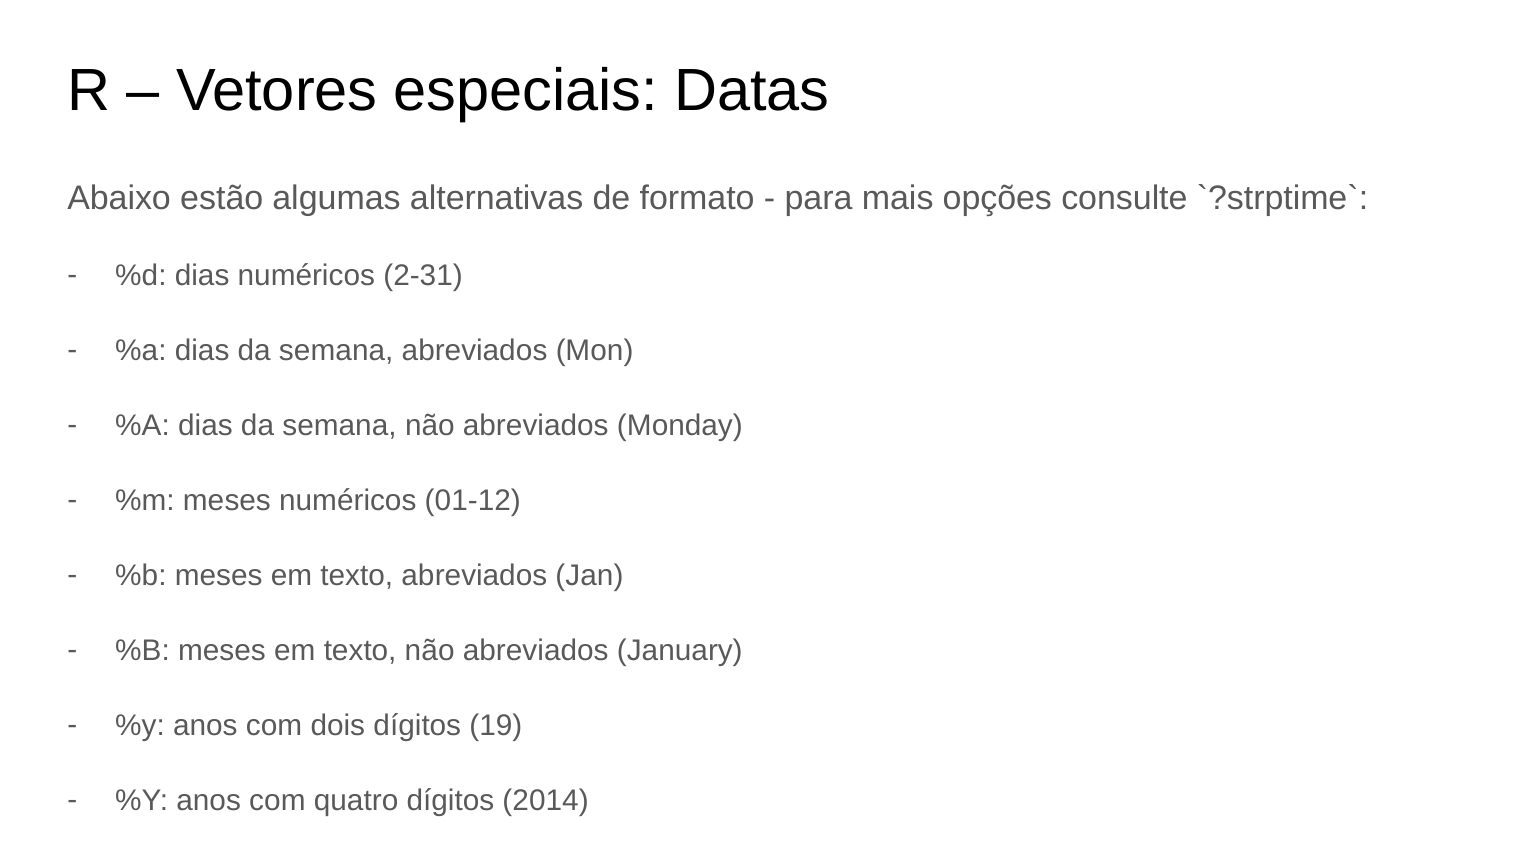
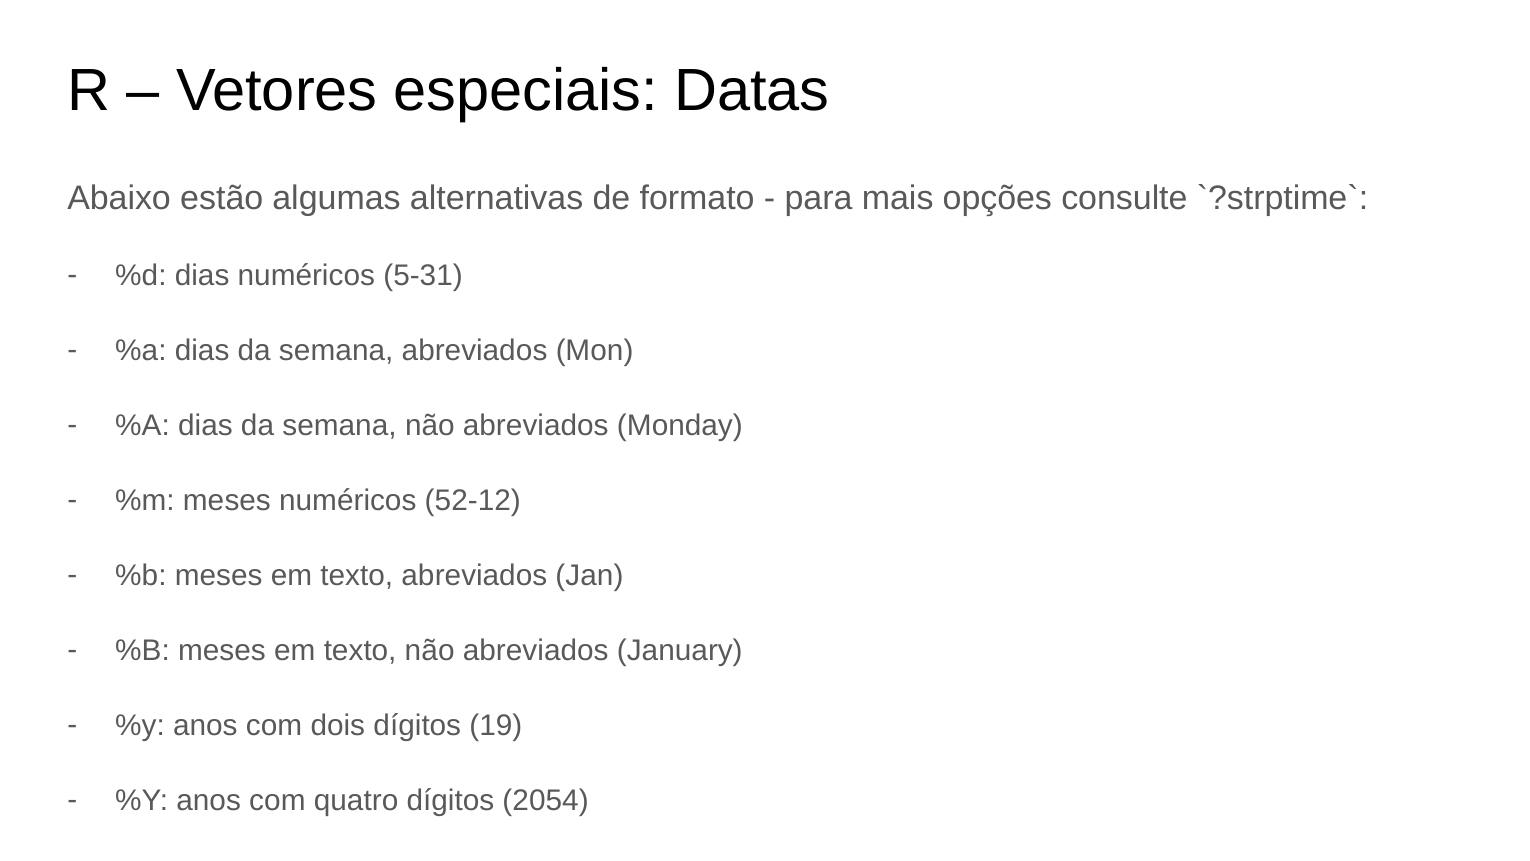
2-31: 2-31 -> 5-31 (423, 276)
01-12: 01-12 -> 52-12 (473, 501)
2014: 2014 -> 2054 (546, 801)
